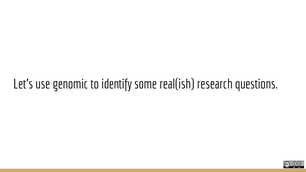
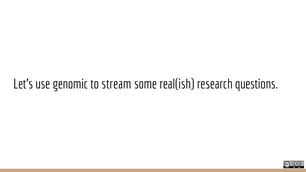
identify: identify -> stream (117, 84)
